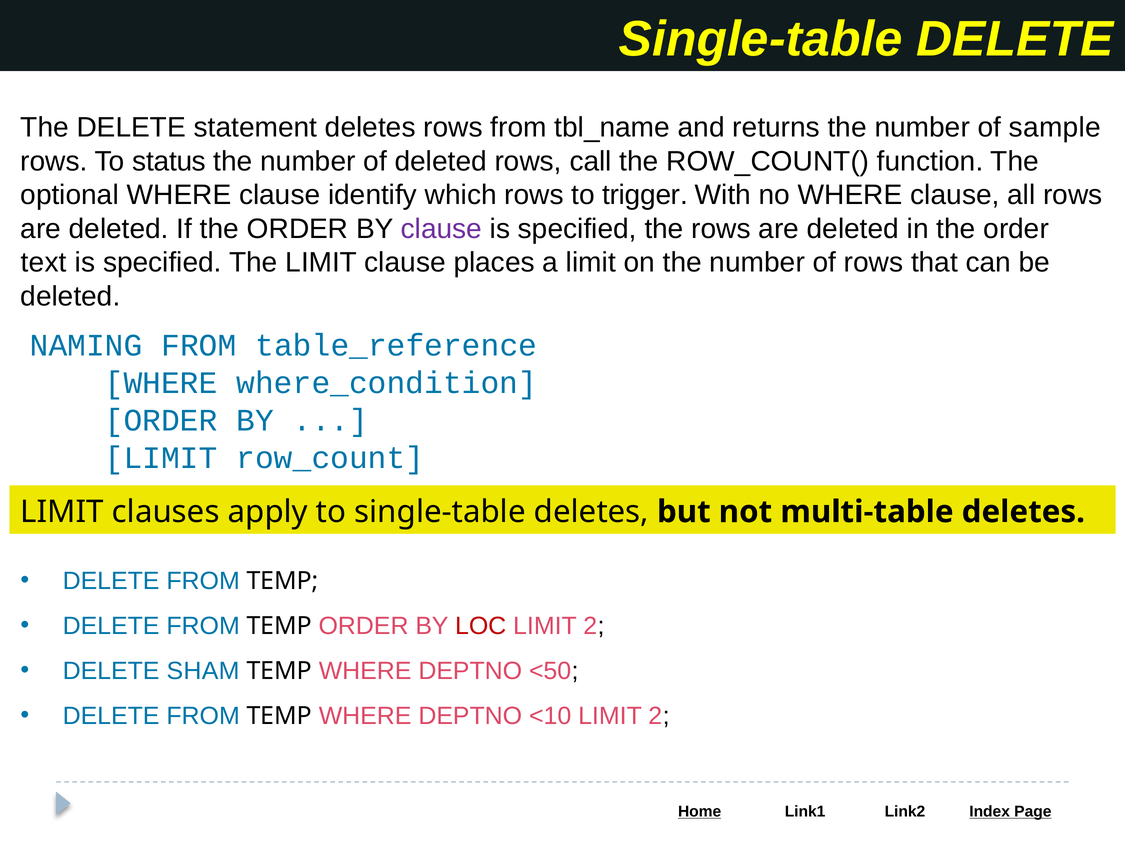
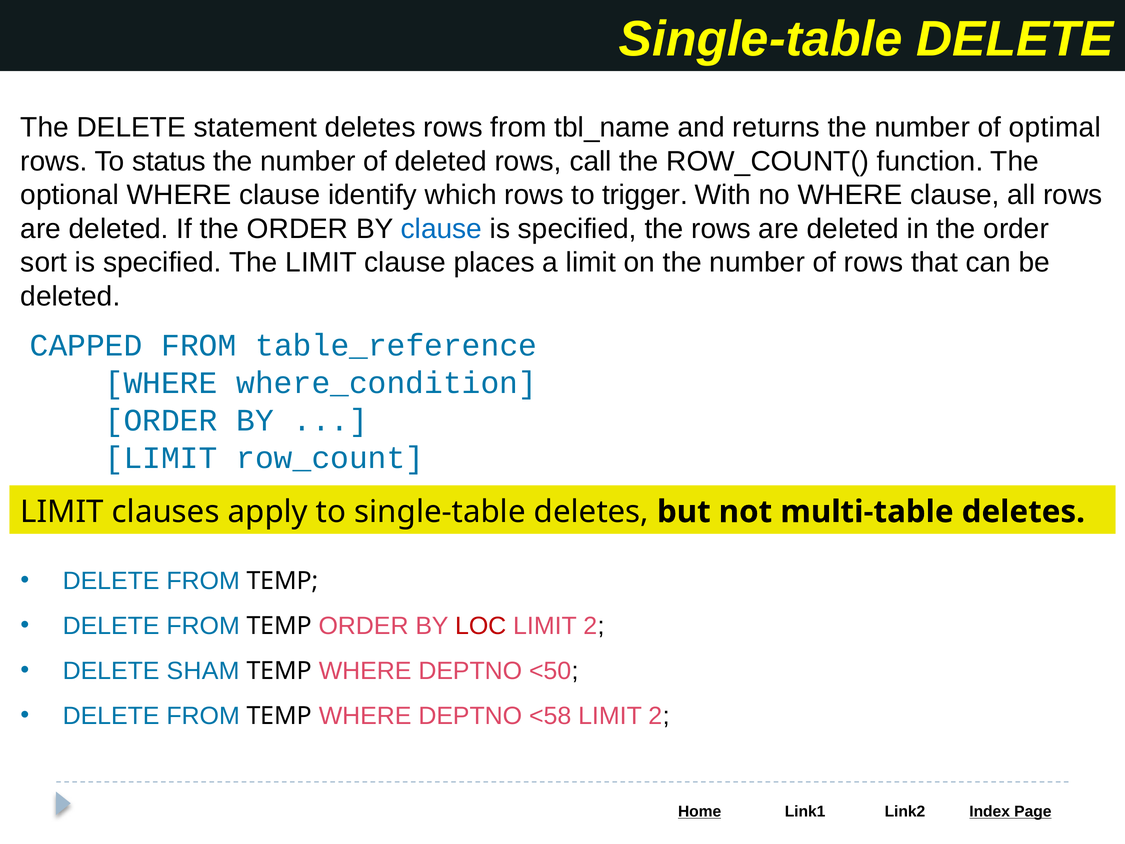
sample: sample -> optimal (1055, 127)
clause colour: purple -> blue (441, 229)
text: text -> sort (44, 262)
NAMING: NAMING -> CAPPED (86, 345)
<10: <10 -> <58 (550, 716)
